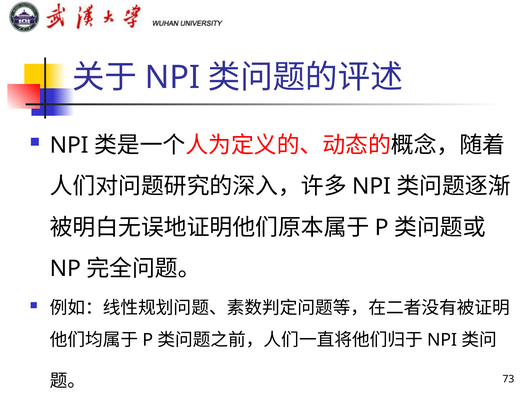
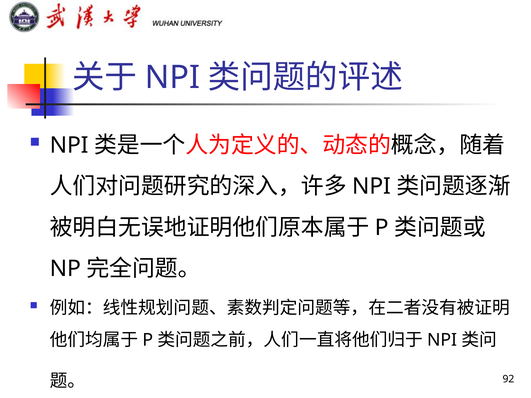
73: 73 -> 92 (508, 379)
